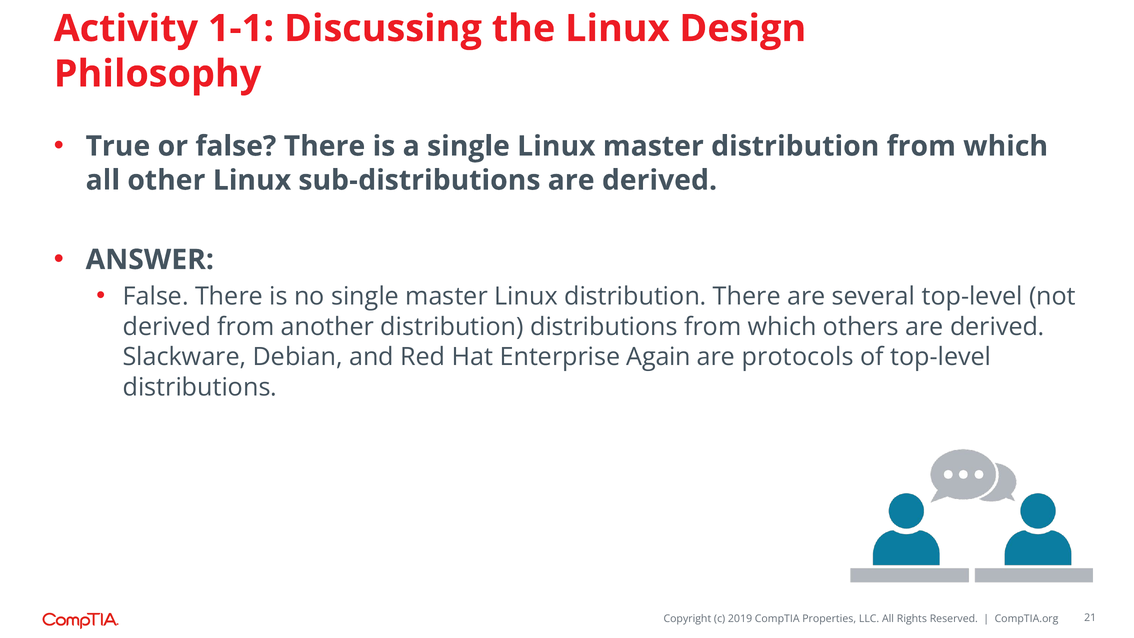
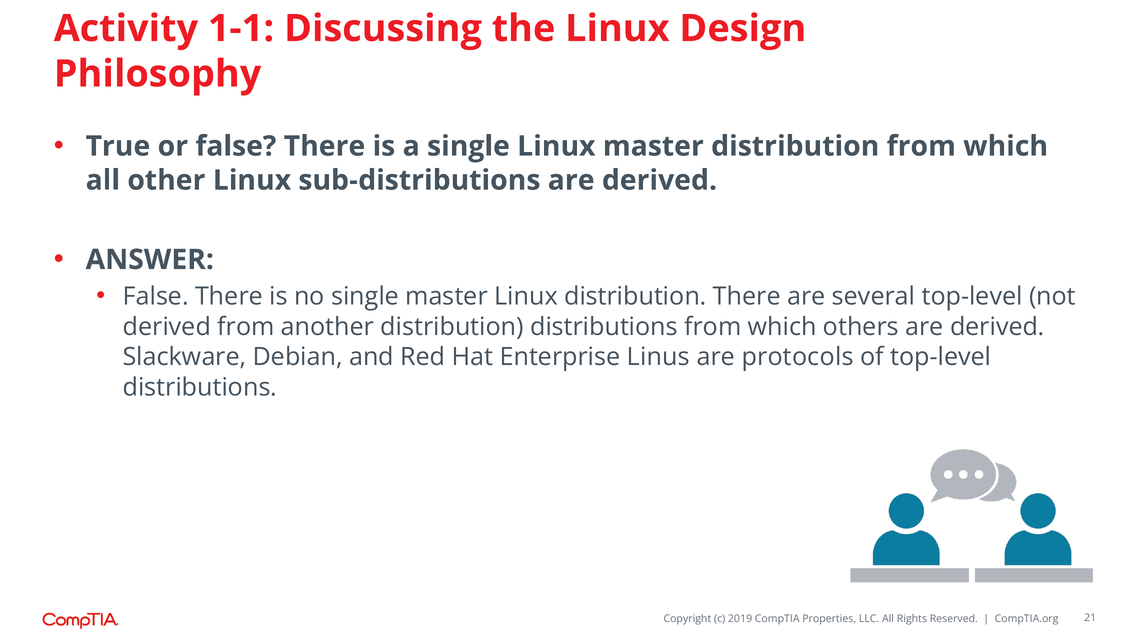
Again: Again -> Linus (658, 357)
